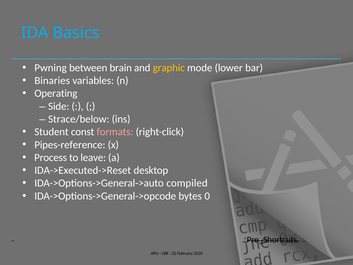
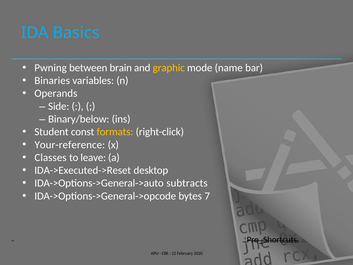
lower: lower -> name (229, 68)
Operating: Operating -> Operands (56, 93)
Strace/below: Strace/below -> Binary/below (79, 119)
formats colour: pink -> yellow (115, 132)
Pipes-reference: Pipes-reference -> Your-reference (70, 145)
Process: Process -> Classes (51, 157)
compiled: compiled -> subtracts (187, 183)
0: 0 -> 7 (207, 196)
